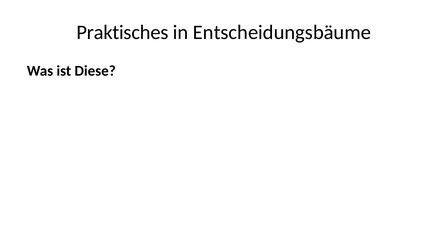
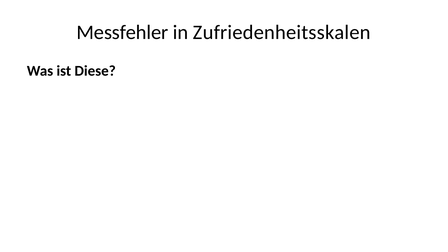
Praktisches: Praktisches -> Messfehler (122, 33)
Entscheidungsbäume: Entscheidungsbäume -> Zufriedenheitsskalen (282, 33)
